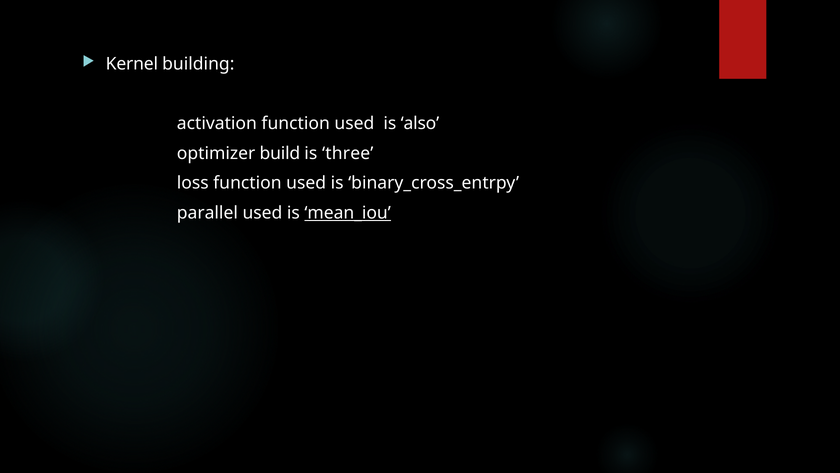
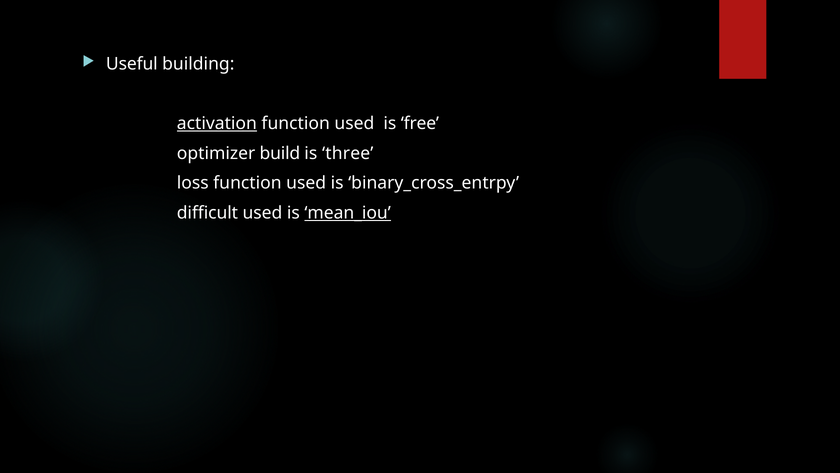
Kernel: Kernel -> Useful (132, 64)
activation underline: none -> present (217, 123)
also: also -> free (420, 123)
parallel: parallel -> difficult (207, 213)
